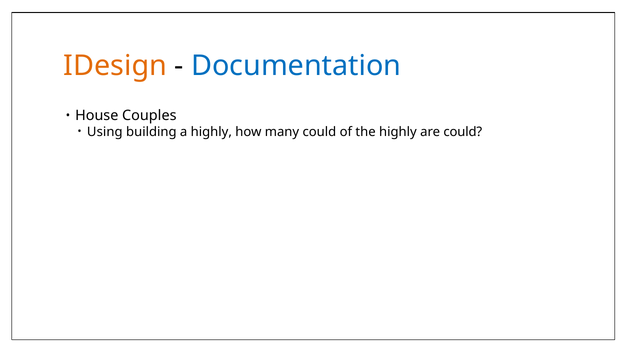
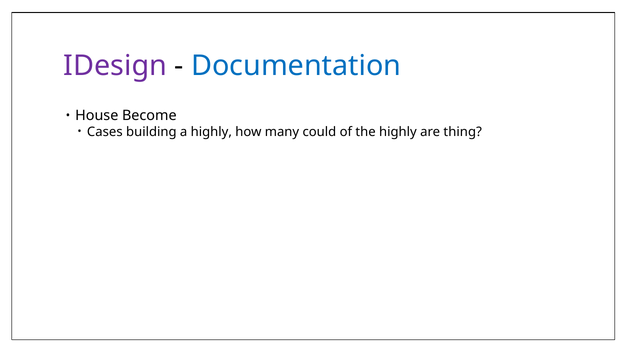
IDesign colour: orange -> purple (115, 66)
Couples: Couples -> Become (149, 116)
Using: Using -> Cases (105, 132)
are could: could -> thing (463, 132)
